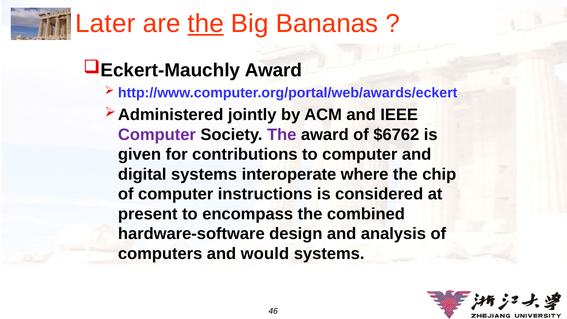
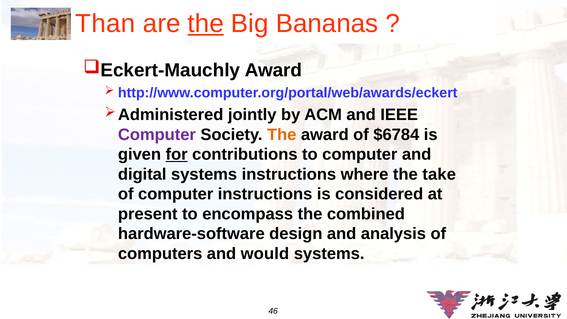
Later: Later -> Than (105, 24)
The colour: purple -> orange (282, 135)
$6762: $6762 -> $6784 (396, 135)
for underline: none -> present (177, 154)
systems interoperate: interoperate -> instructions (289, 174)
chip: chip -> take (439, 174)
